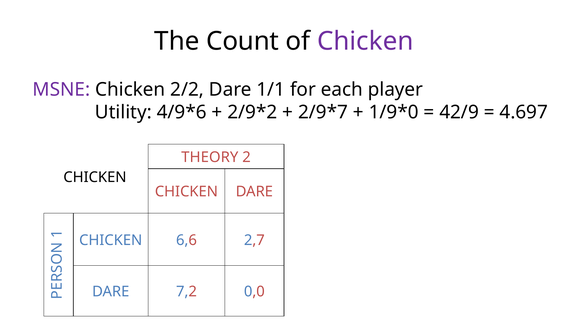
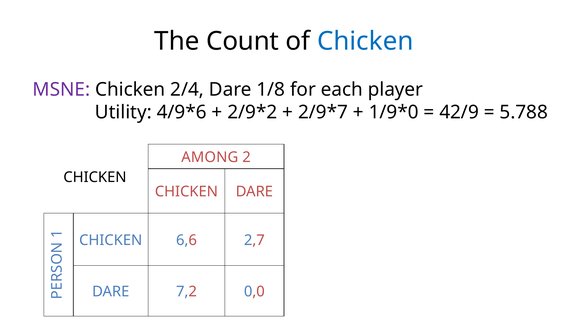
Chicken colour: purple -> blue (365, 41)
2/2: 2/2 -> 2/4 (187, 89)
1/1: 1/1 -> 1/8 (271, 89)
4.697: 4.697 -> 5.788 (524, 112)
THEORY: THEORY -> AMONG (210, 157)
